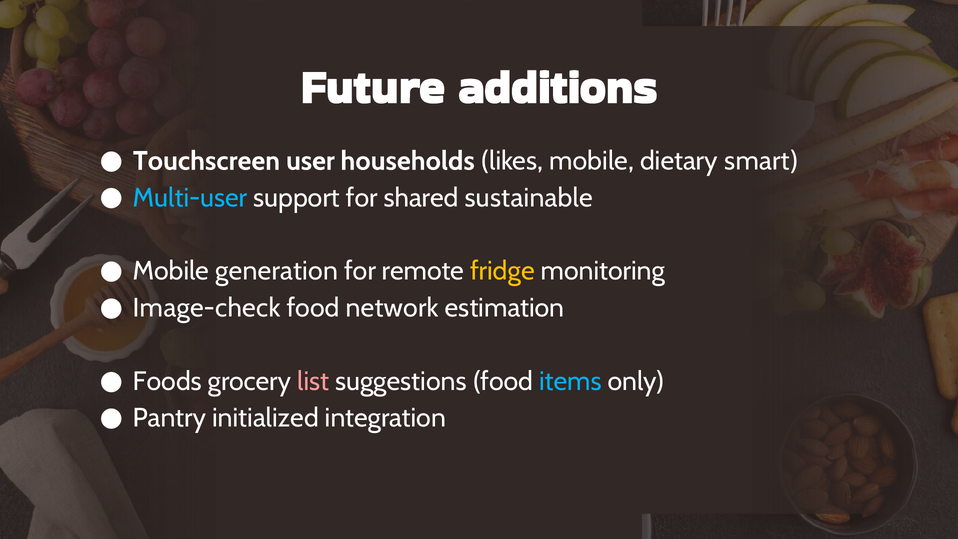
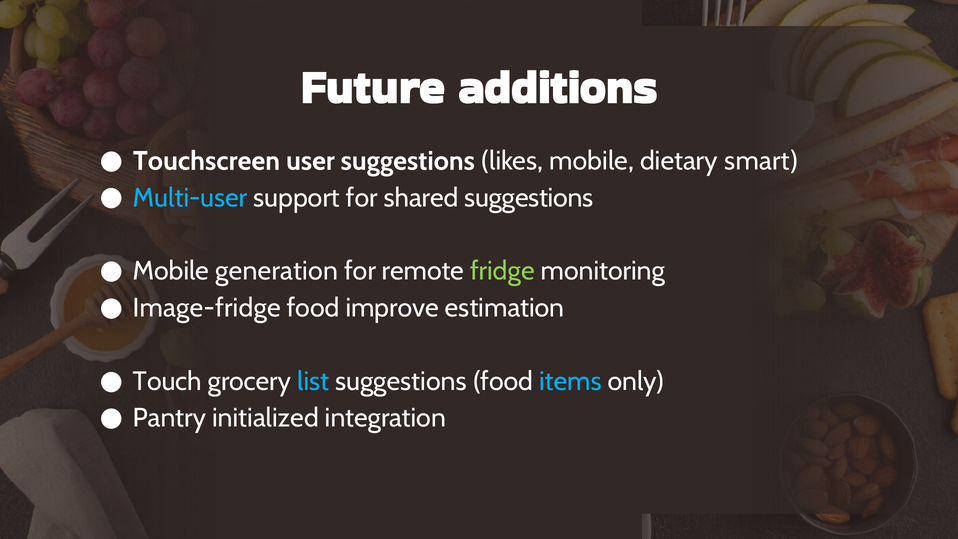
user households: households -> suggestions (408, 161)
shared sustainable: sustainable -> suggestions (529, 198)
fridge colour: yellow -> light green (502, 271)
Image-check: Image-check -> Image-fridge (207, 308)
network: network -> improve (392, 308)
Foods: Foods -> Touch (167, 381)
list colour: pink -> light blue (313, 381)
